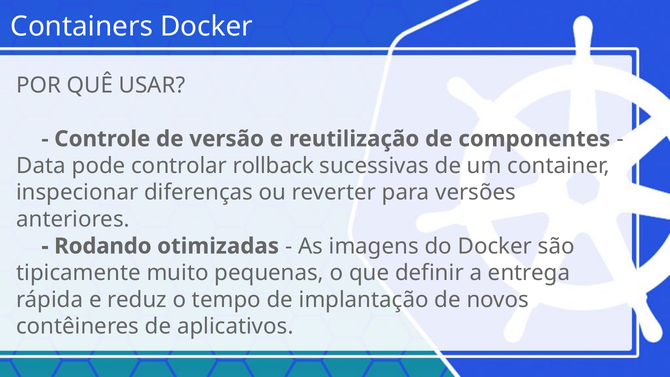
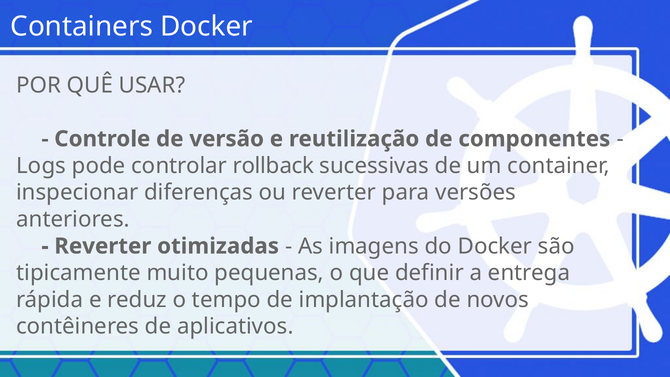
Data: Data -> Logs (41, 166)
Rodando: Rodando -> Reverter (103, 246)
